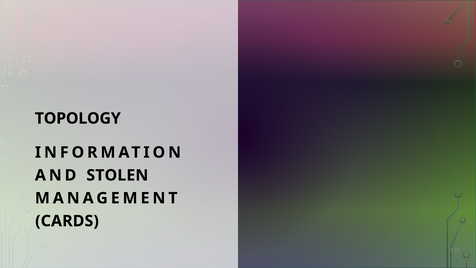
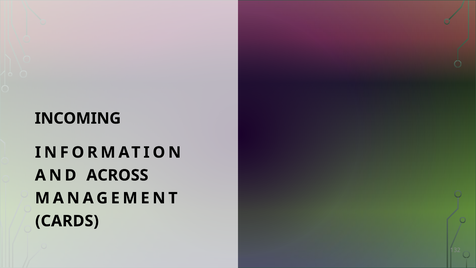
TOPOLOGY: TOPOLOGY -> INCOMING (78, 118)
STOLEN: STOLEN -> ACROSS (117, 175)
